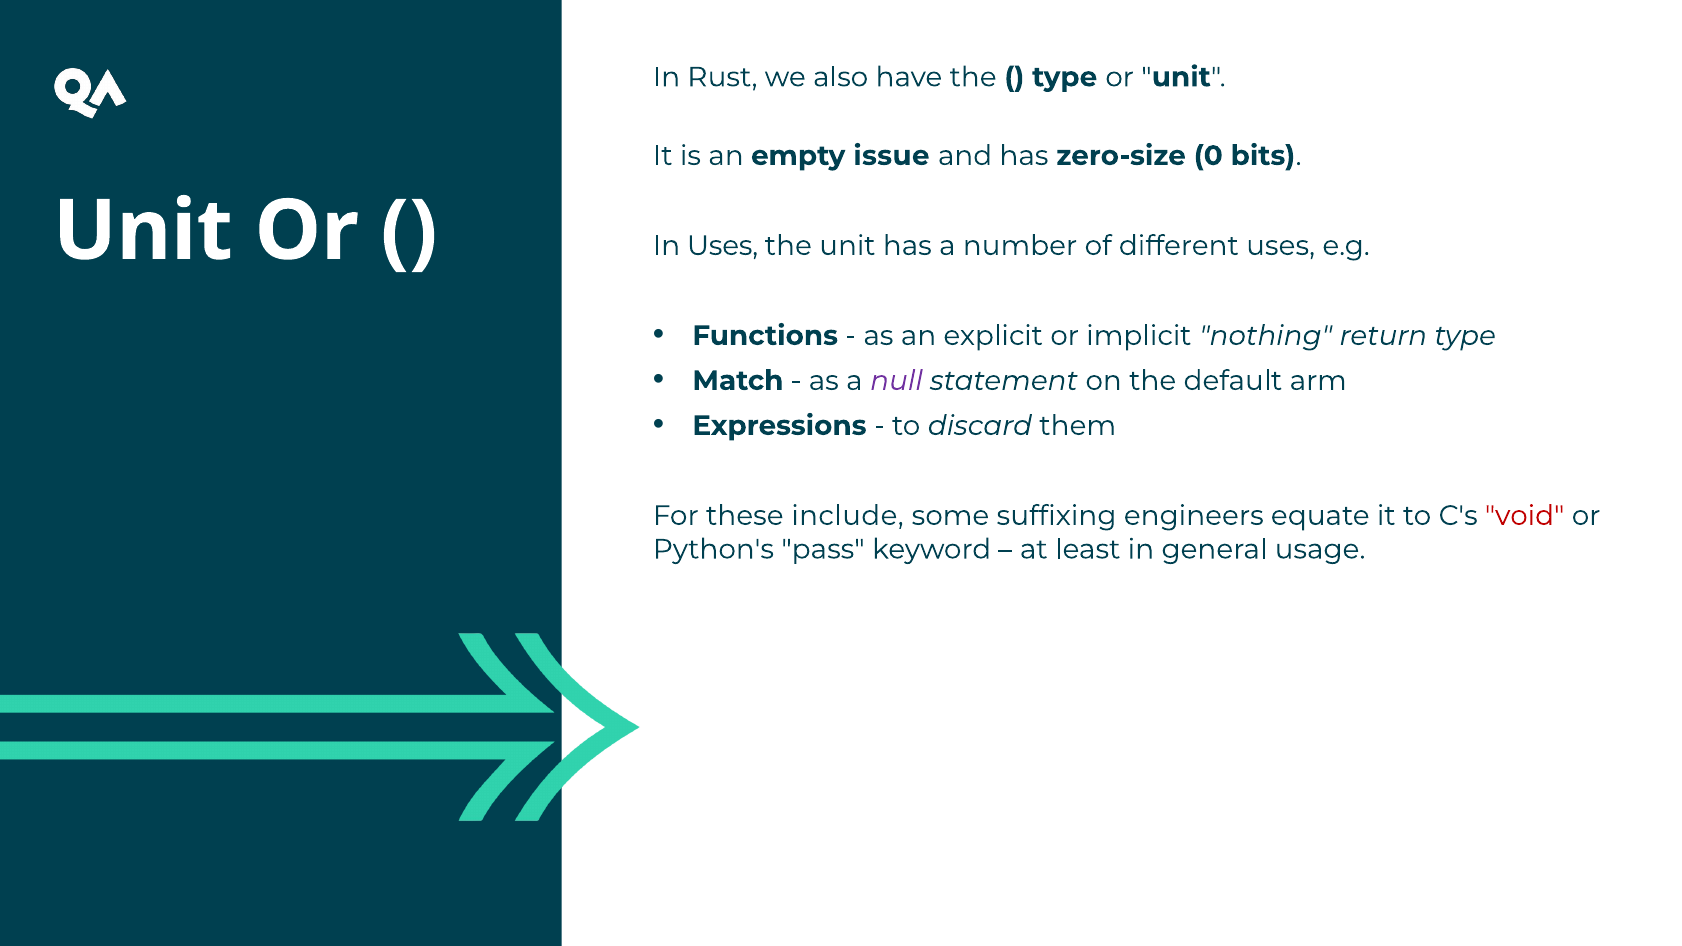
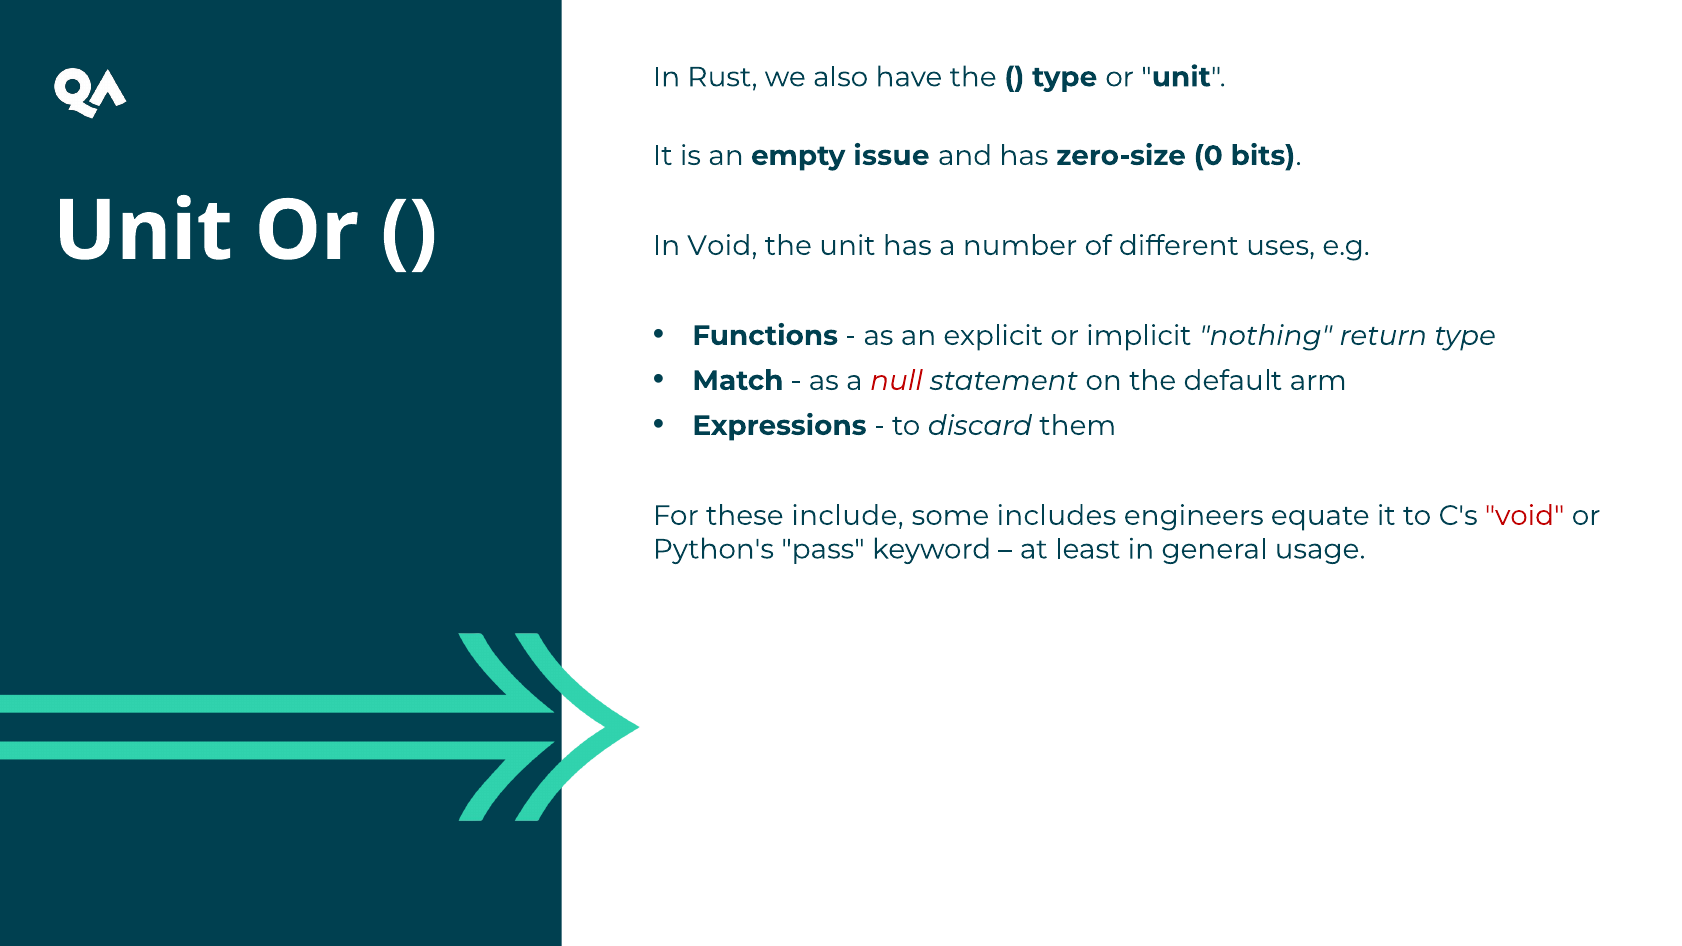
In Uses: Uses -> Void (722, 246)
null colour: purple -> red (896, 381)
suffixing: suffixing -> includes (1056, 516)
